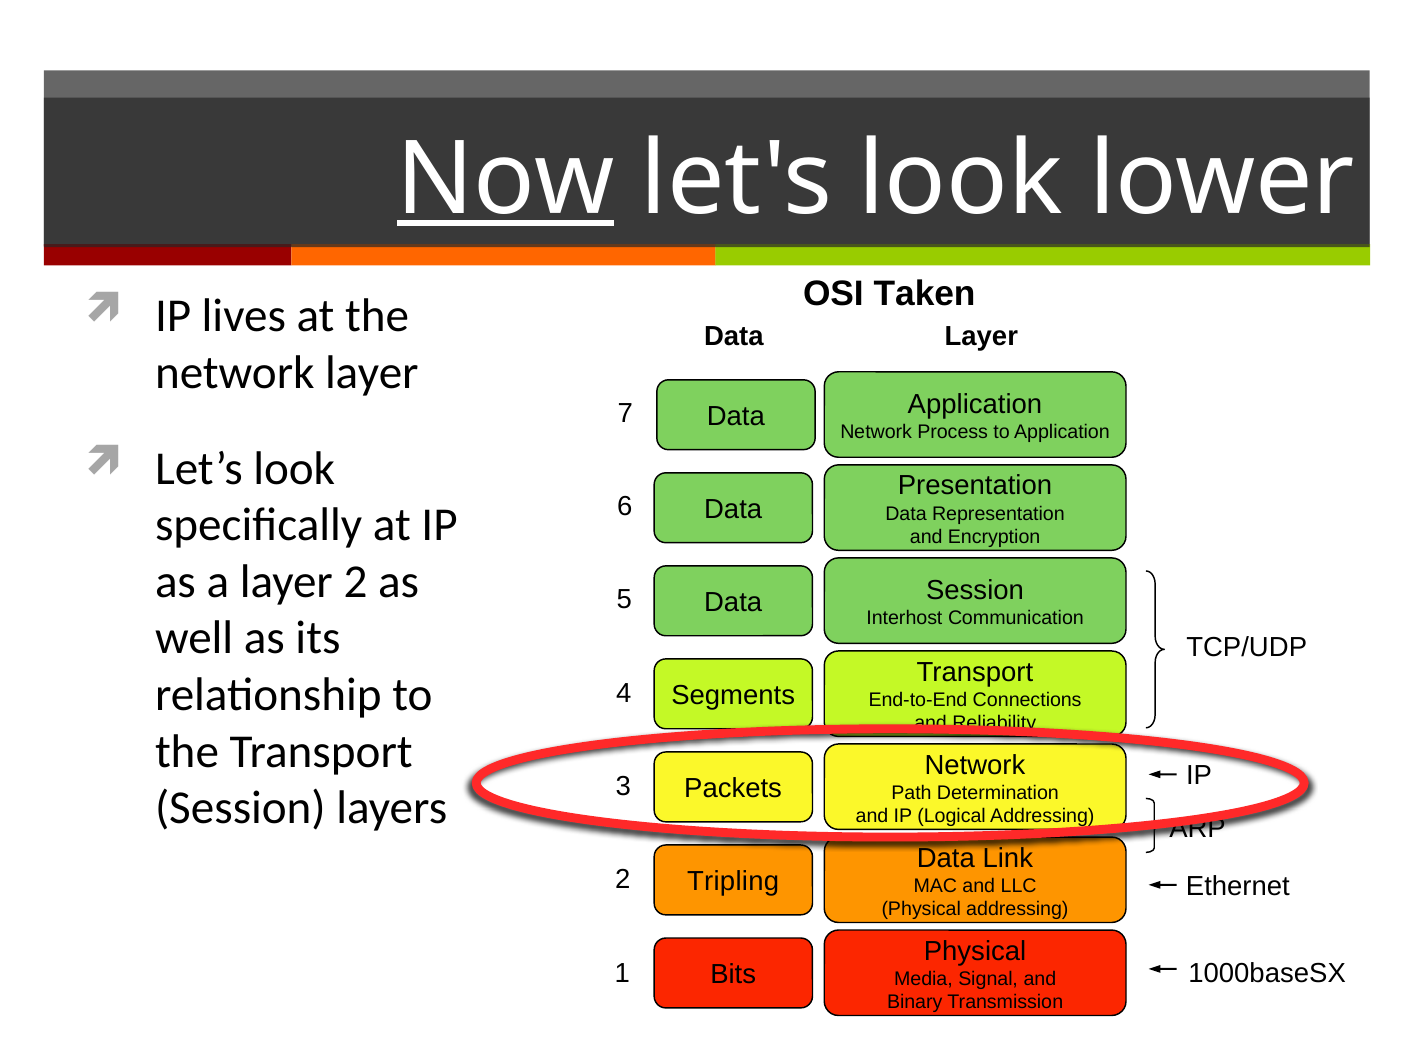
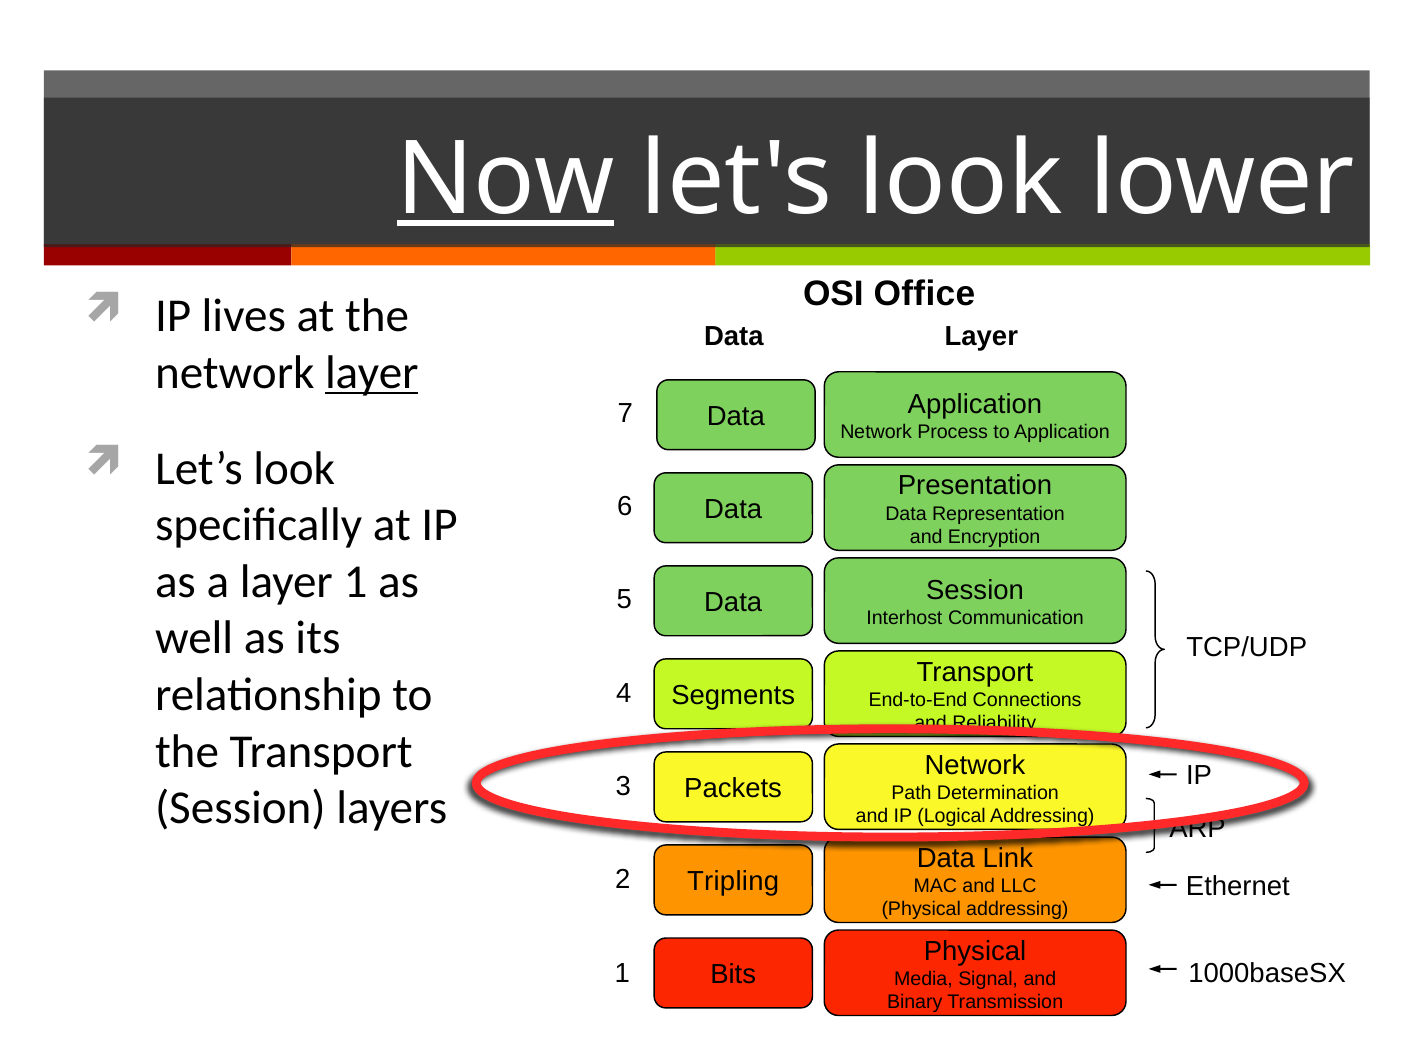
Taken: Taken -> Office (924, 294)
layer underline: none -> present (372, 372)
layer 2: 2 -> 1 (355, 581)
